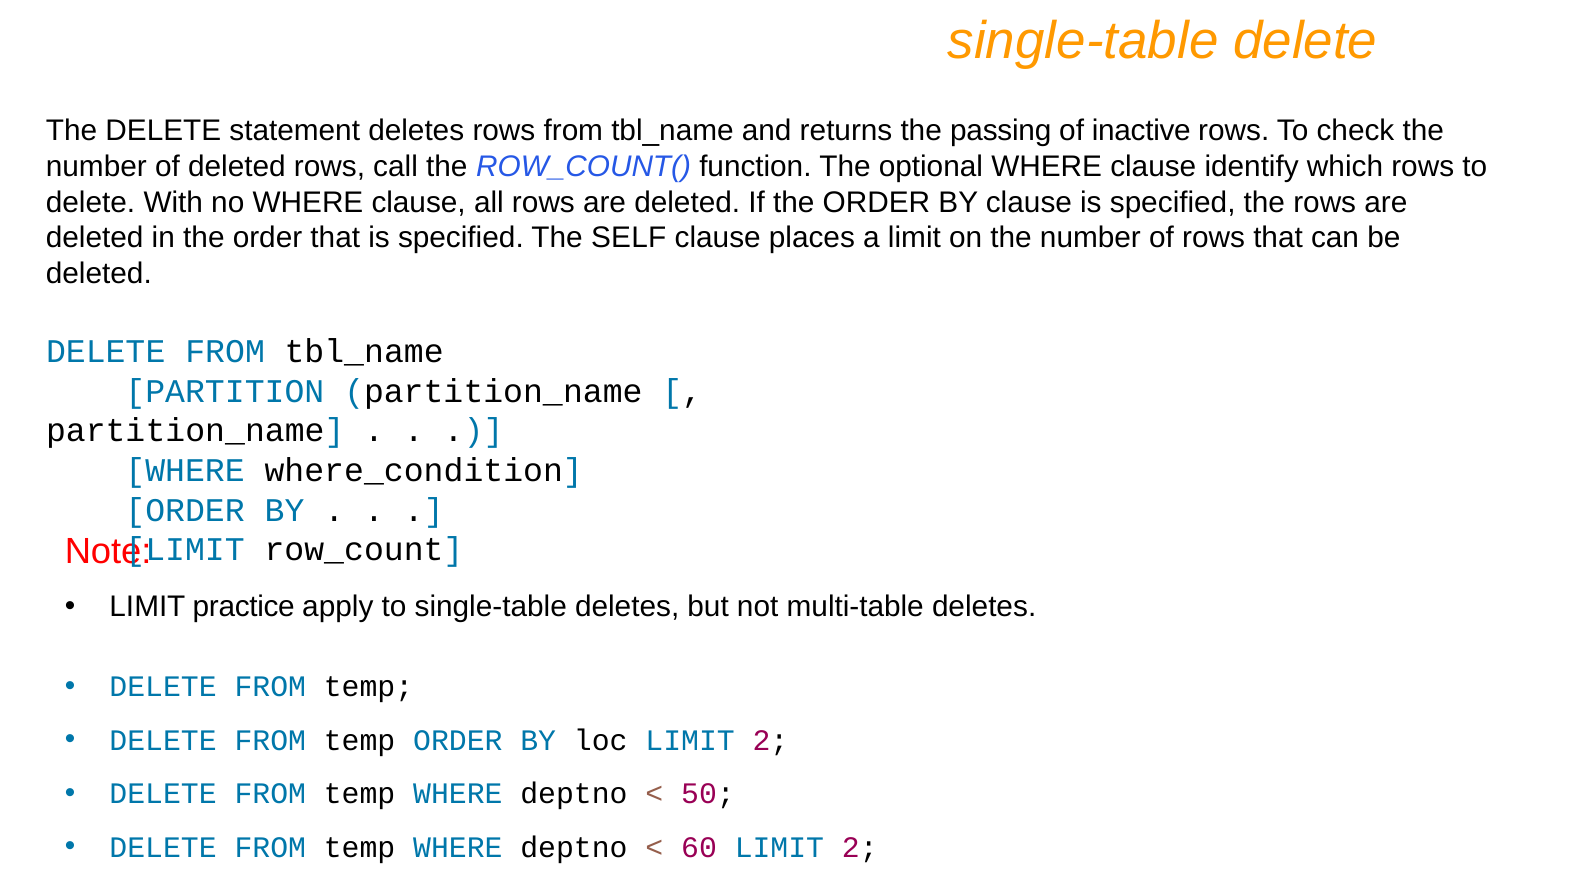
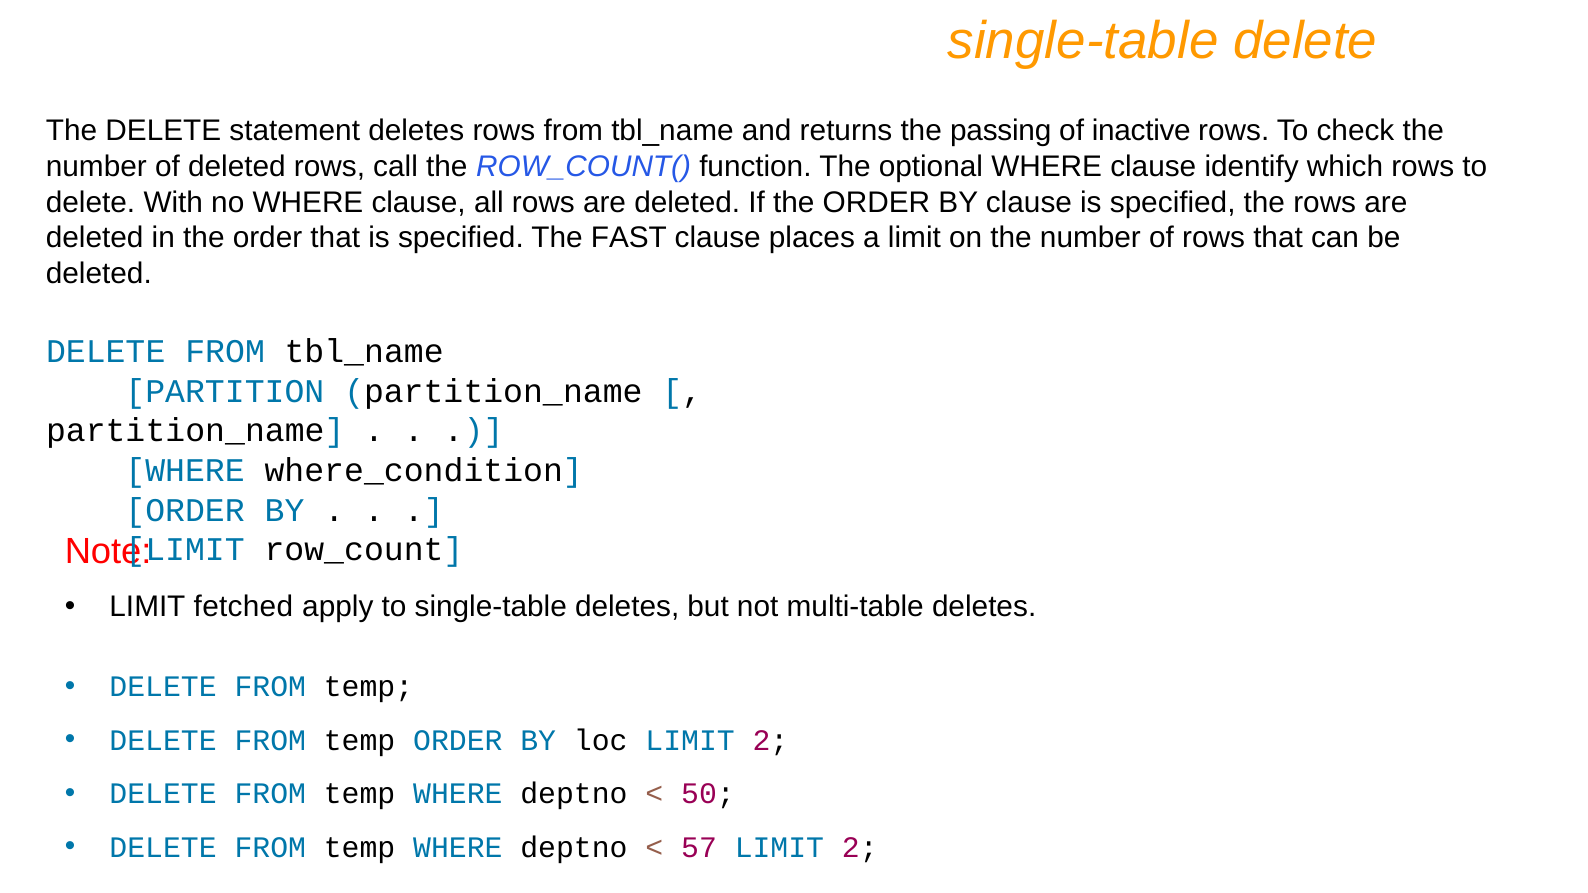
SELF: SELF -> FAST (629, 238)
practice: practice -> fetched (243, 607)
60: 60 -> 57 (699, 848)
